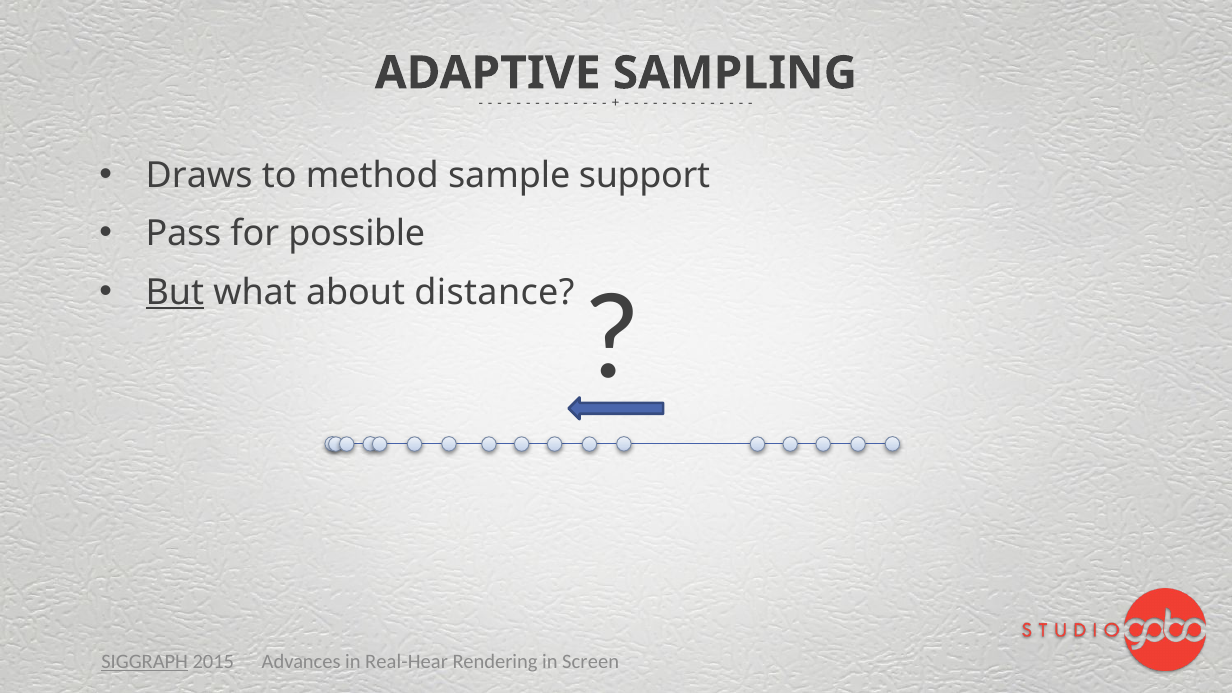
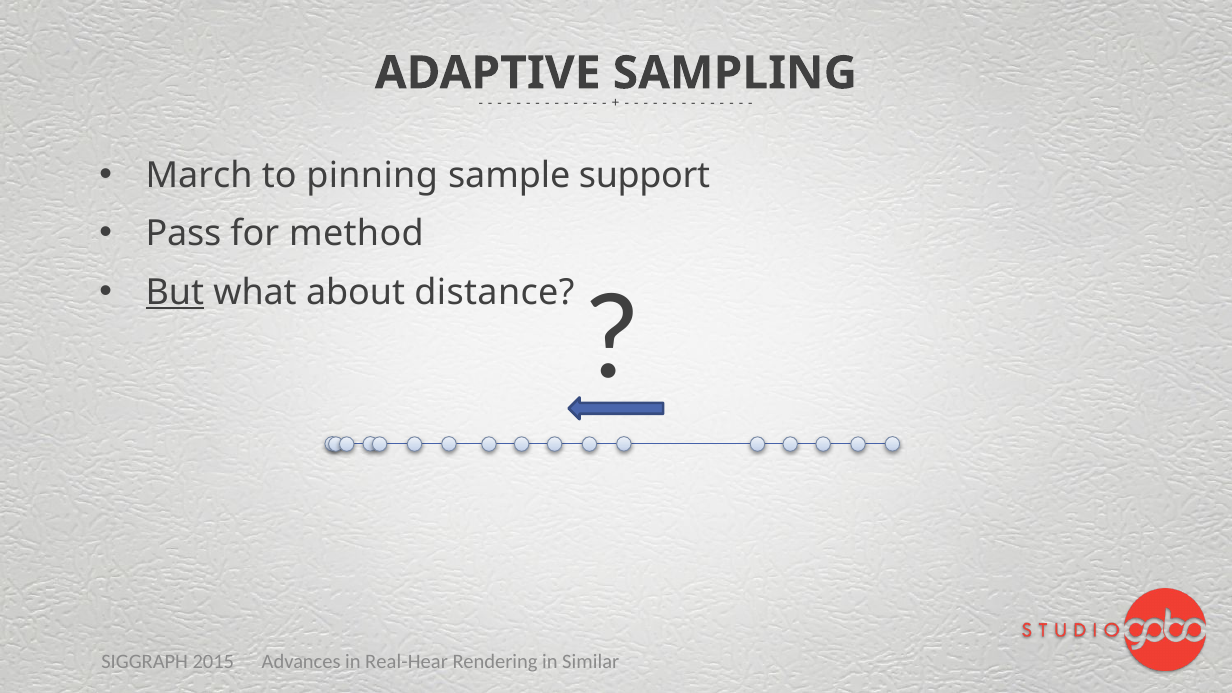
Draws: Draws -> March (199, 175)
method: method -> pinning (372, 175)
possible: possible -> method (356, 234)
SIGGRAPH underline: present -> none (145, 662)
Screen: Screen -> Similar (591, 662)
